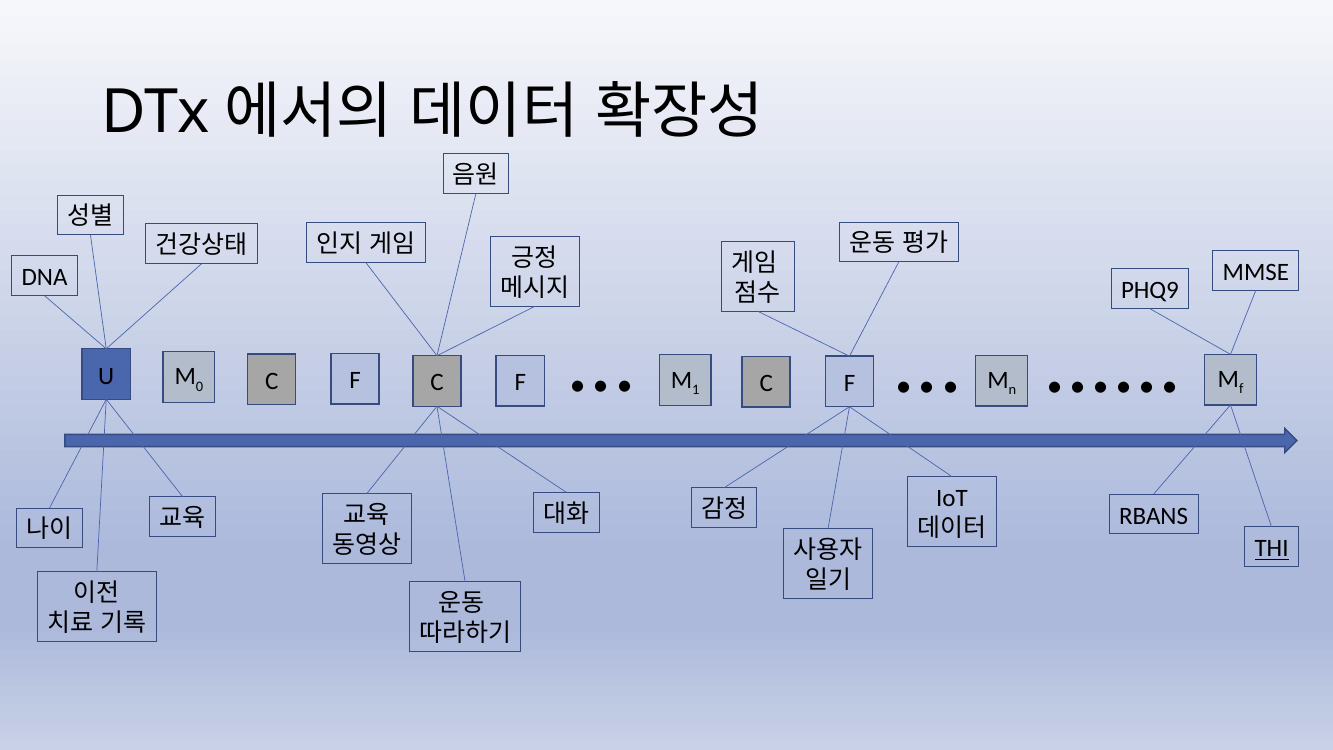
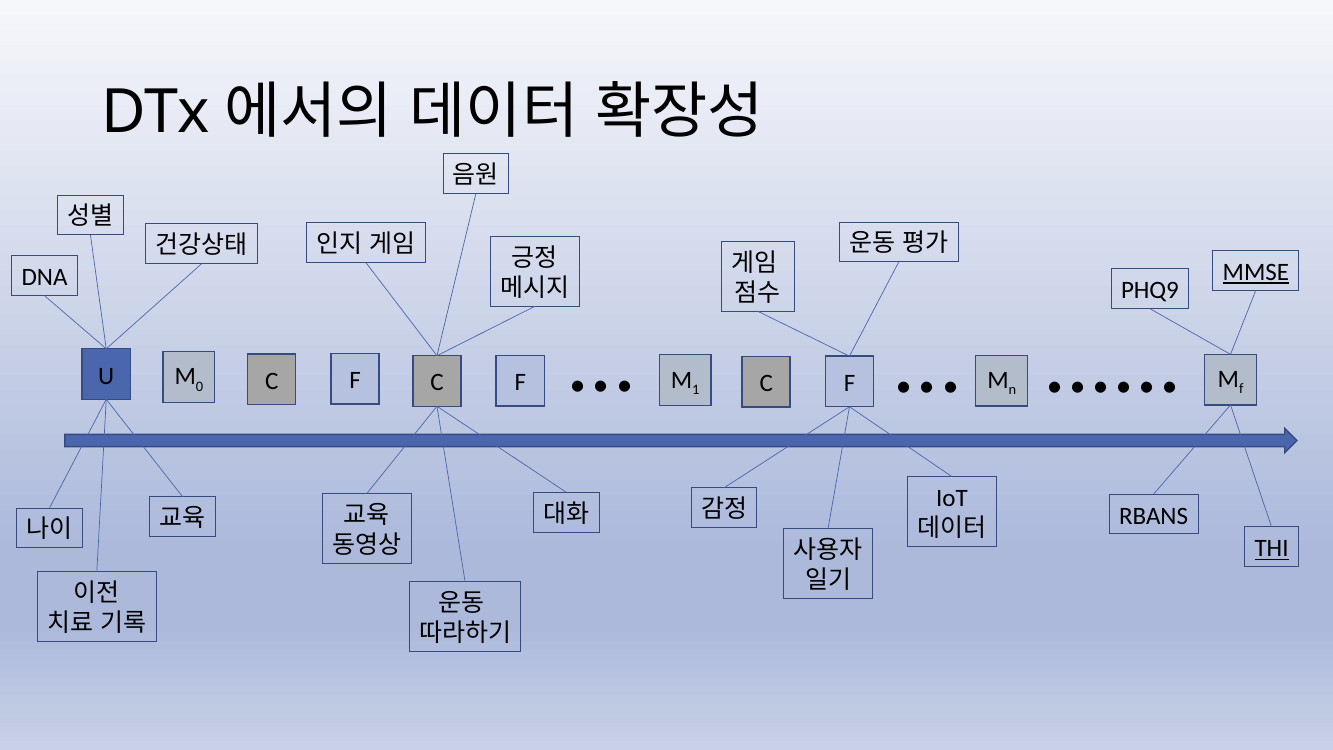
MMSE underline: none -> present (1256, 272)
